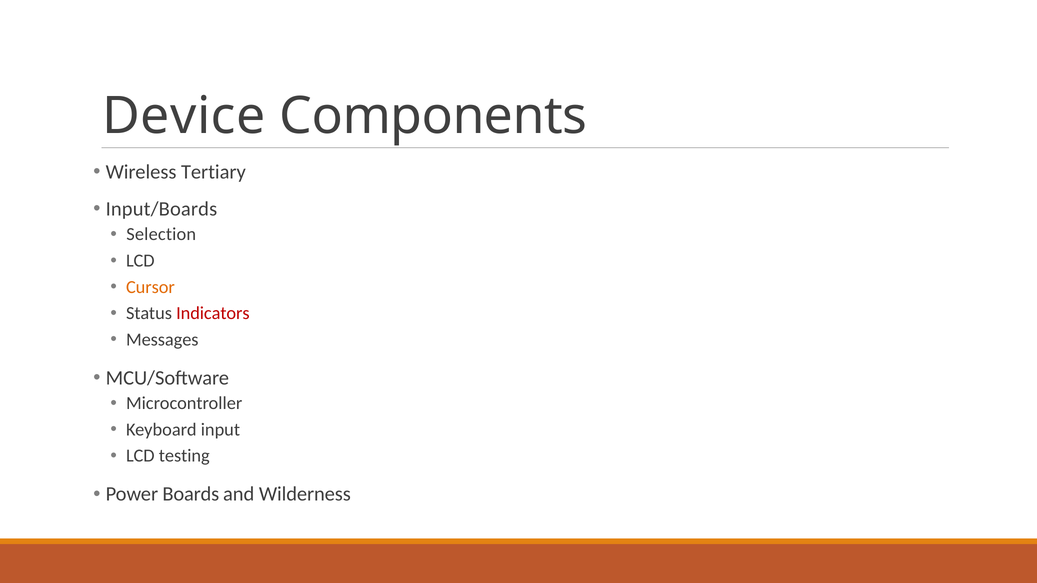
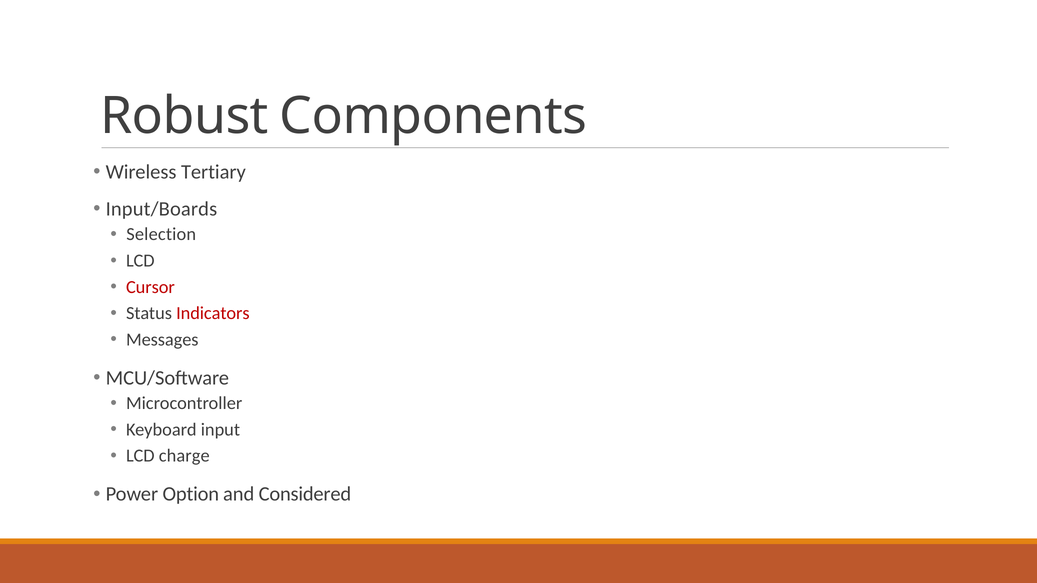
Device: Device -> Robust (184, 116)
Cursor colour: orange -> red (150, 287)
testing: testing -> charge (184, 456)
Boards: Boards -> Option (191, 494)
Wilderness: Wilderness -> Considered (305, 494)
